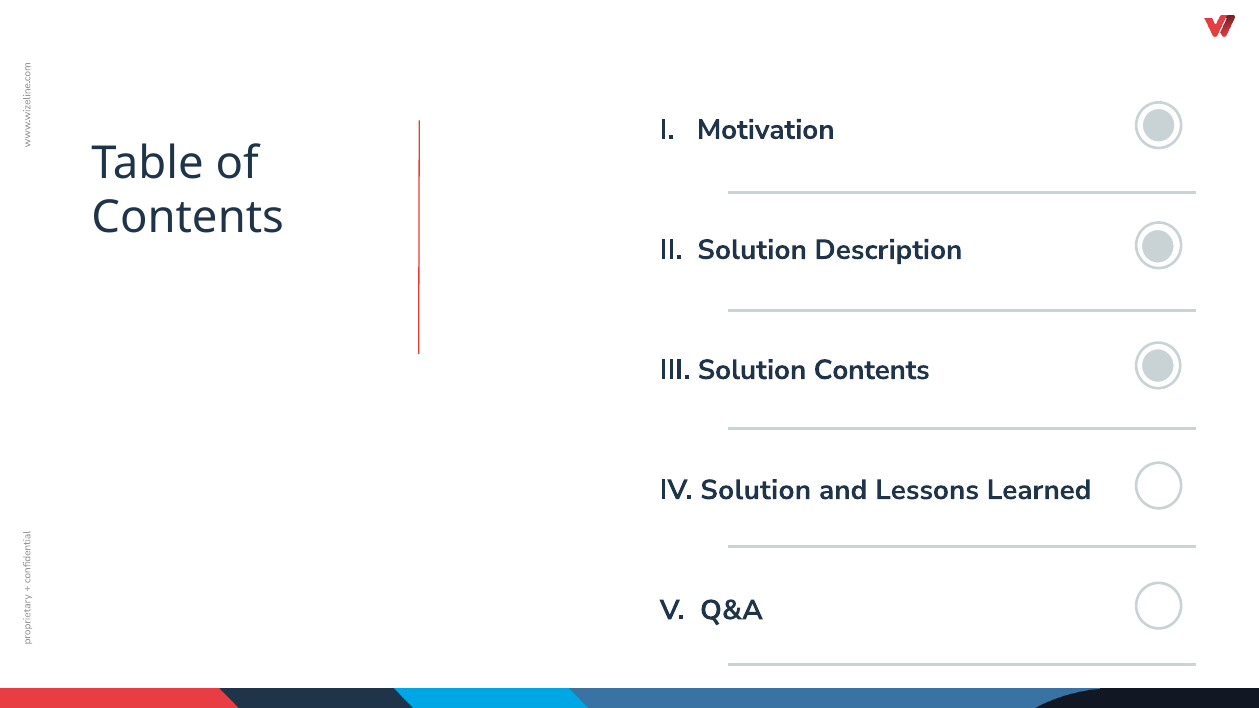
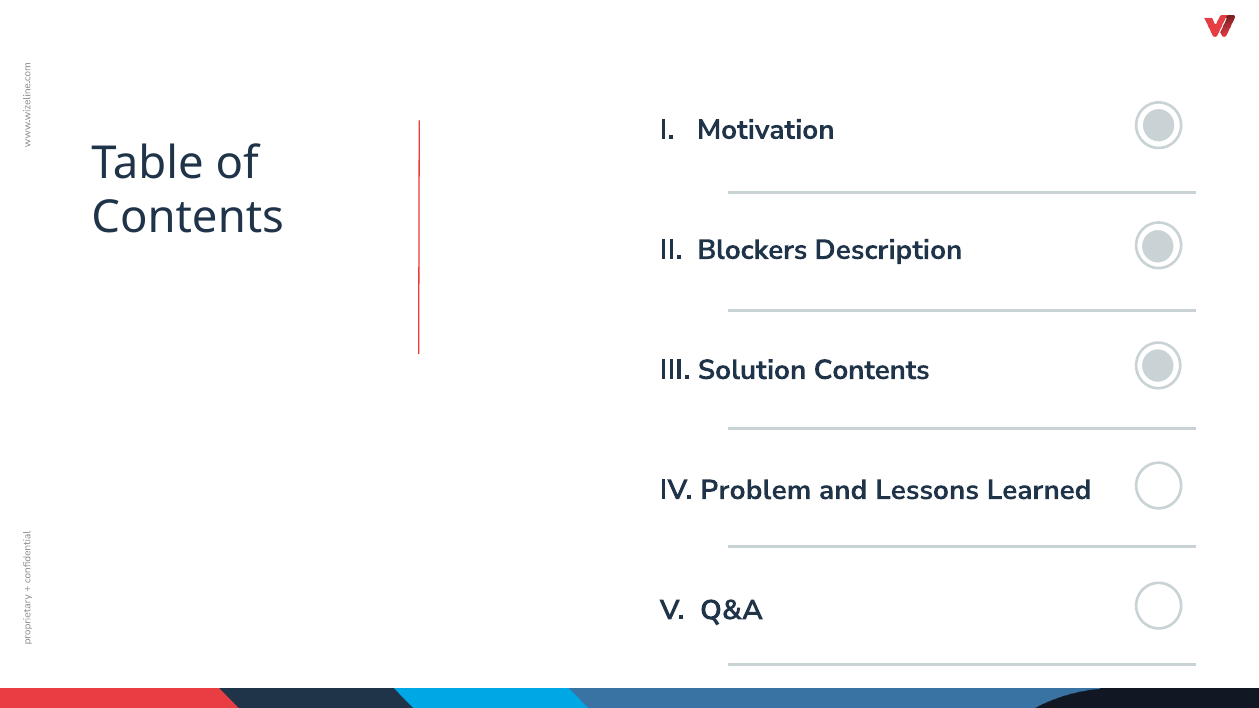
II Solution: Solution -> Blockers (752, 250)
IV Solution: Solution -> Problem (756, 490)
